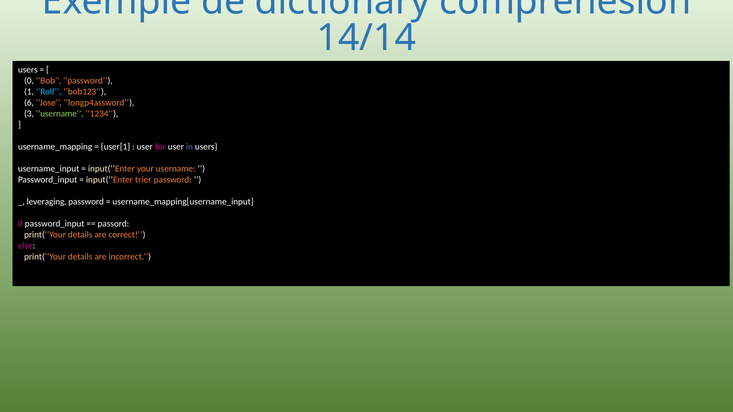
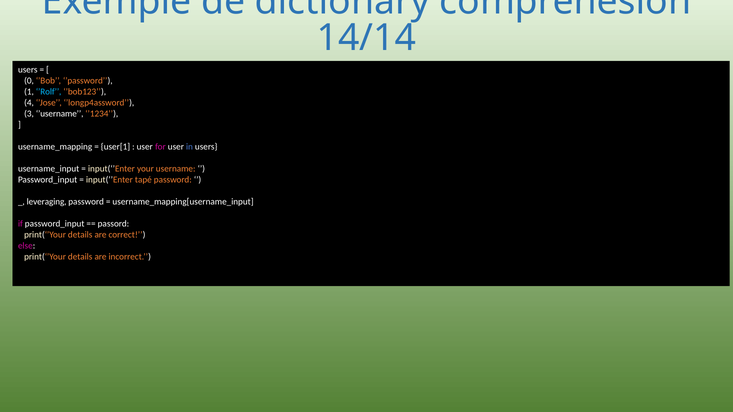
6: 6 -> 4 (29, 103)
’username colour: light green -> white (60, 114)
trier: trier -> tapé (143, 180)
